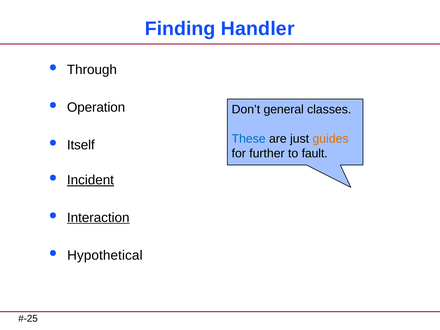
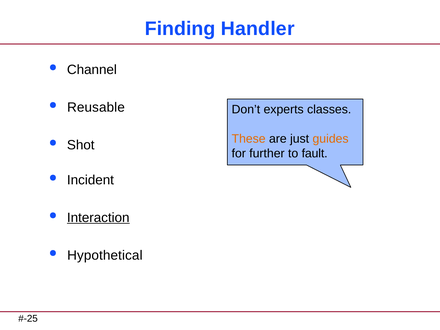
Through: Through -> Channel (92, 70)
Operation: Operation -> Reusable (96, 107)
general: general -> experts (284, 109)
These colour: blue -> orange (249, 139)
Itself: Itself -> Shot (81, 145)
Incident underline: present -> none (90, 180)
